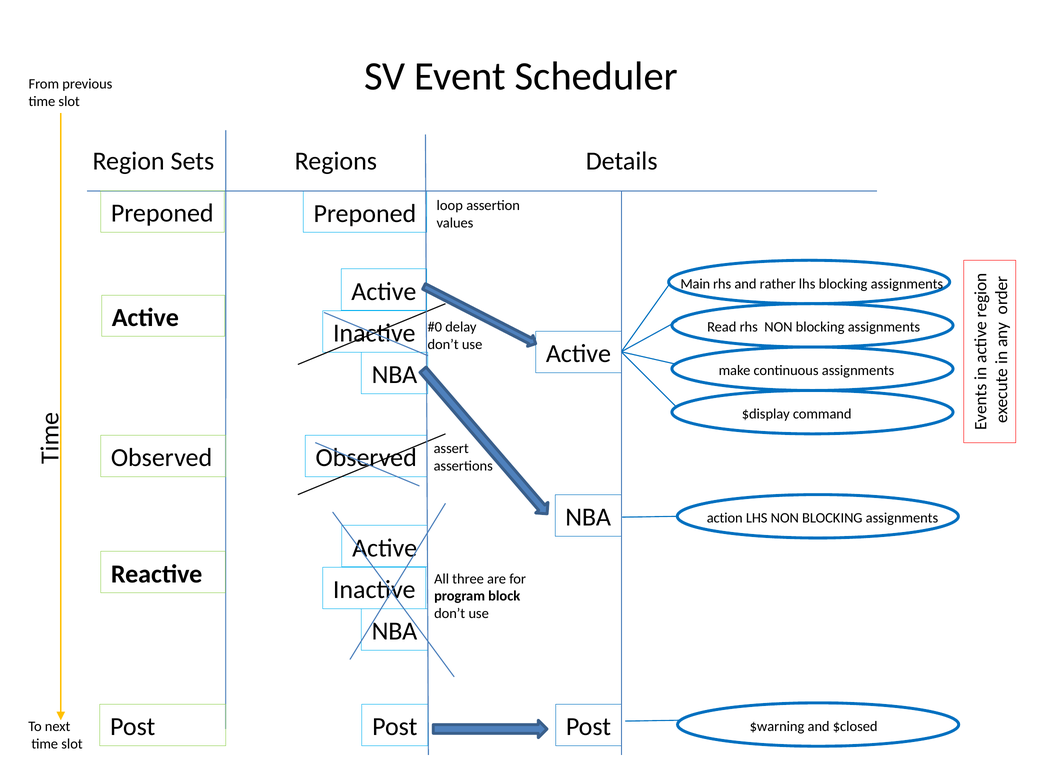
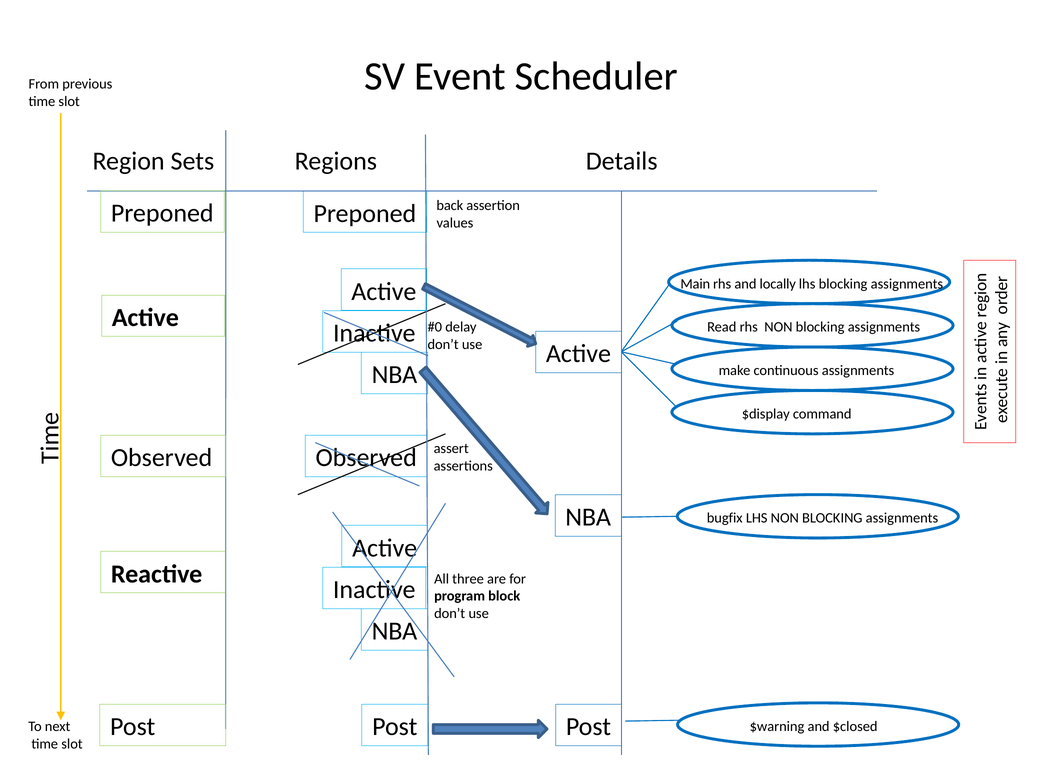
loop: loop -> back (450, 206)
rather: rather -> locally (778, 284)
action: action -> bugfix (725, 518)
